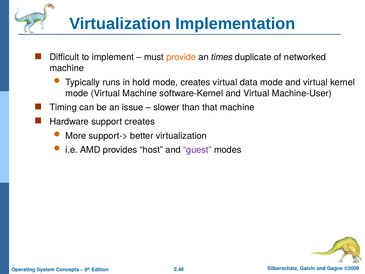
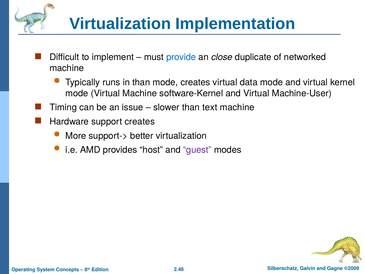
provide colour: orange -> blue (181, 57)
times: times -> close (222, 57)
in hold: hold -> than (141, 82)
that: that -> text (210, 107)
